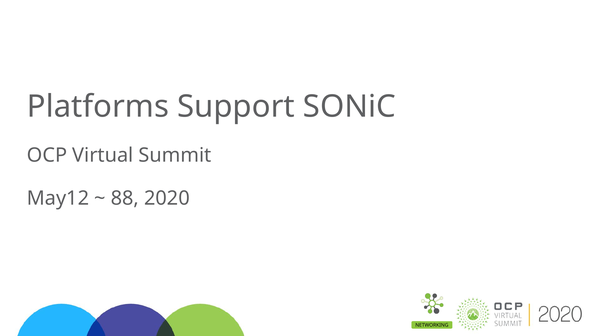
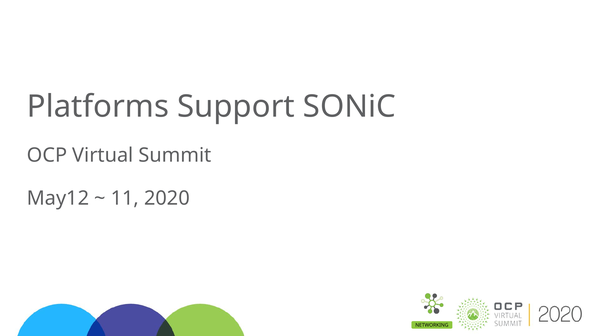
88: 88 -> 11 (125, 198)
